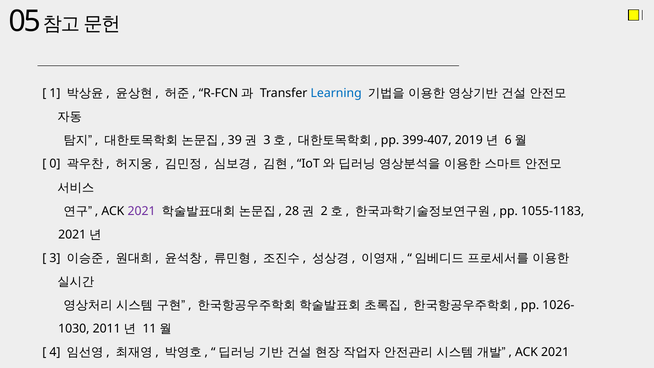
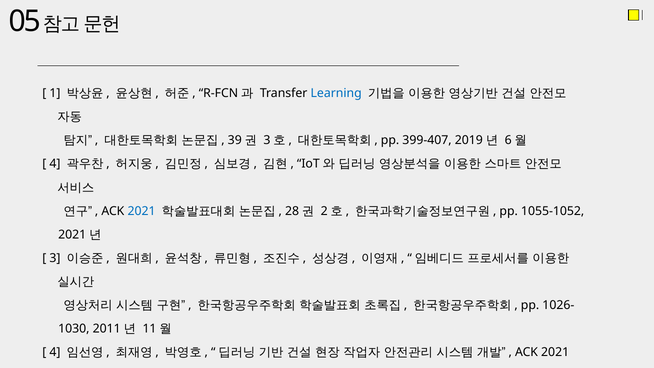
0: 0 -> 4 (55, 164)
2021 colour: purple -> blue (142, 211)
1055-1183: 1055-1183 -> 1055-1052 (553, 211)
